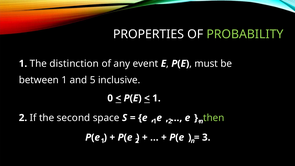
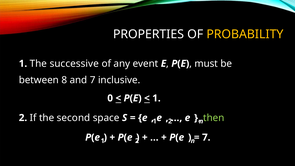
PROBABILITY colour: light green -> yellow (245, 34)
distinction: distinction -> successive (74, 64)
between 1: 1 -> 8 (64, 80)
and 5: 5 -> 7 (93, 80)
3: 3 -> 7 (206, 137)
